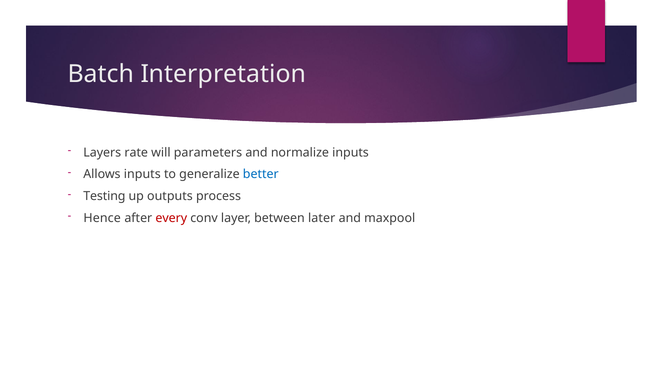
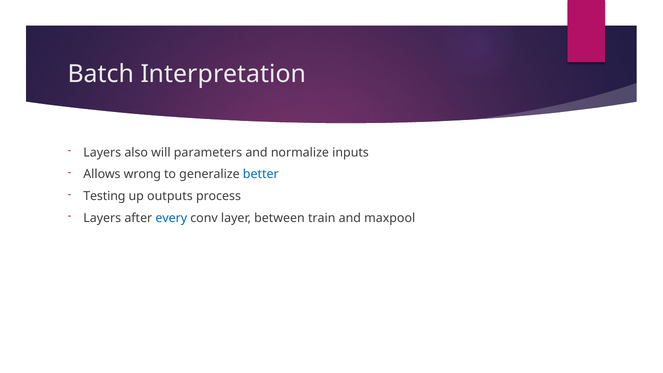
rate: rate -> also (136, 152)
Allows inputs: inputs -> wrong (142, 174)
Hence: Hence -> Layers (102, 218)
every colour: red -> blue (171, 218)
later: later -> train (322, 218)
